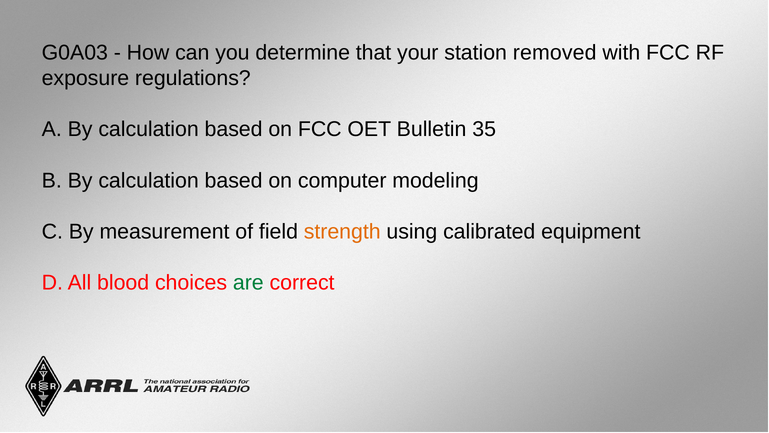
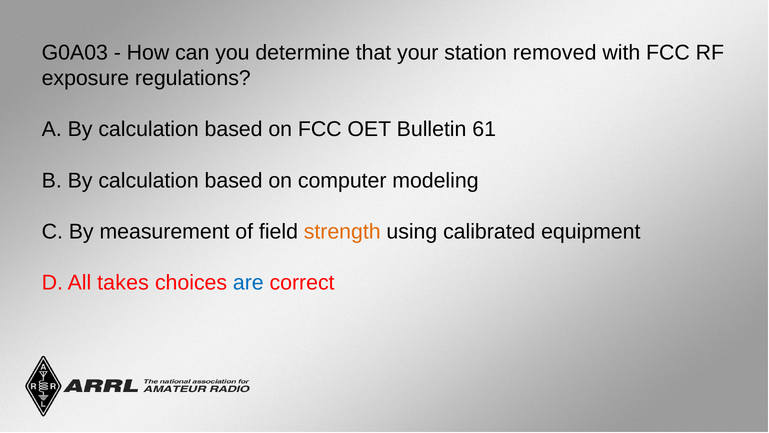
35: 35 -> 61 (484, 129)
blood: blood -> takes (123, 283)
are colour: green -> blue (248, 283)
